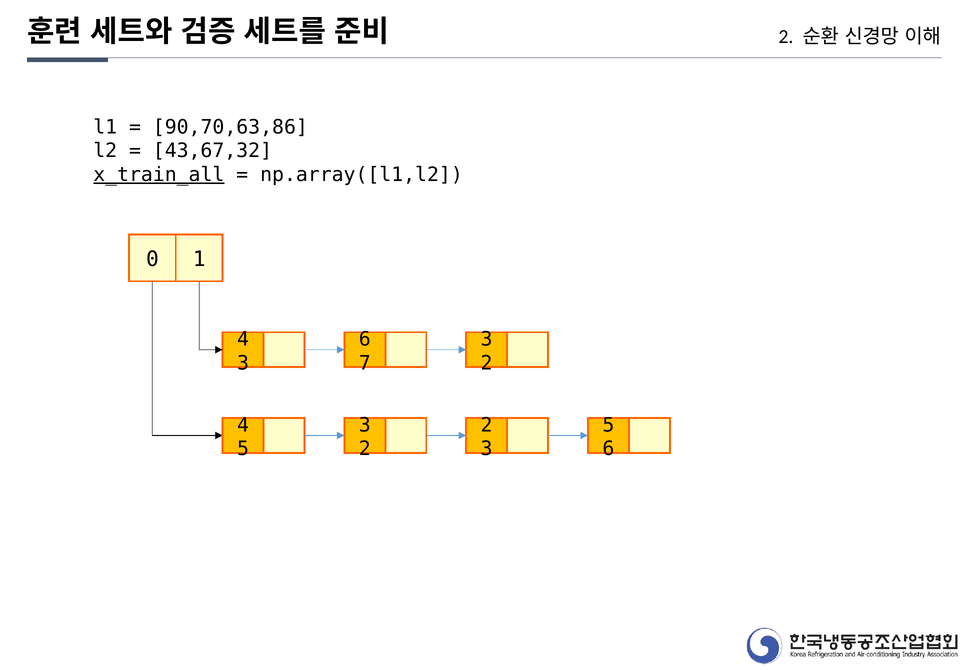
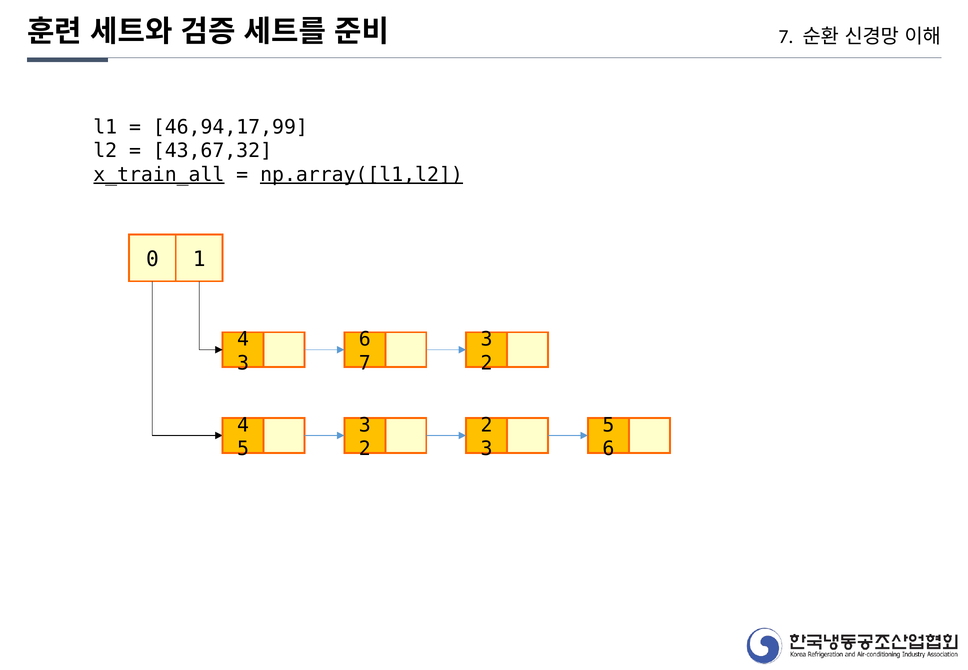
2: 2 -> 7 (786, 37)
90,70,63,86: 90,70,63,86 -> 46,94,17,99 (230, 127)
np.array([l1,l2 underline: none -> present (362, 175)
